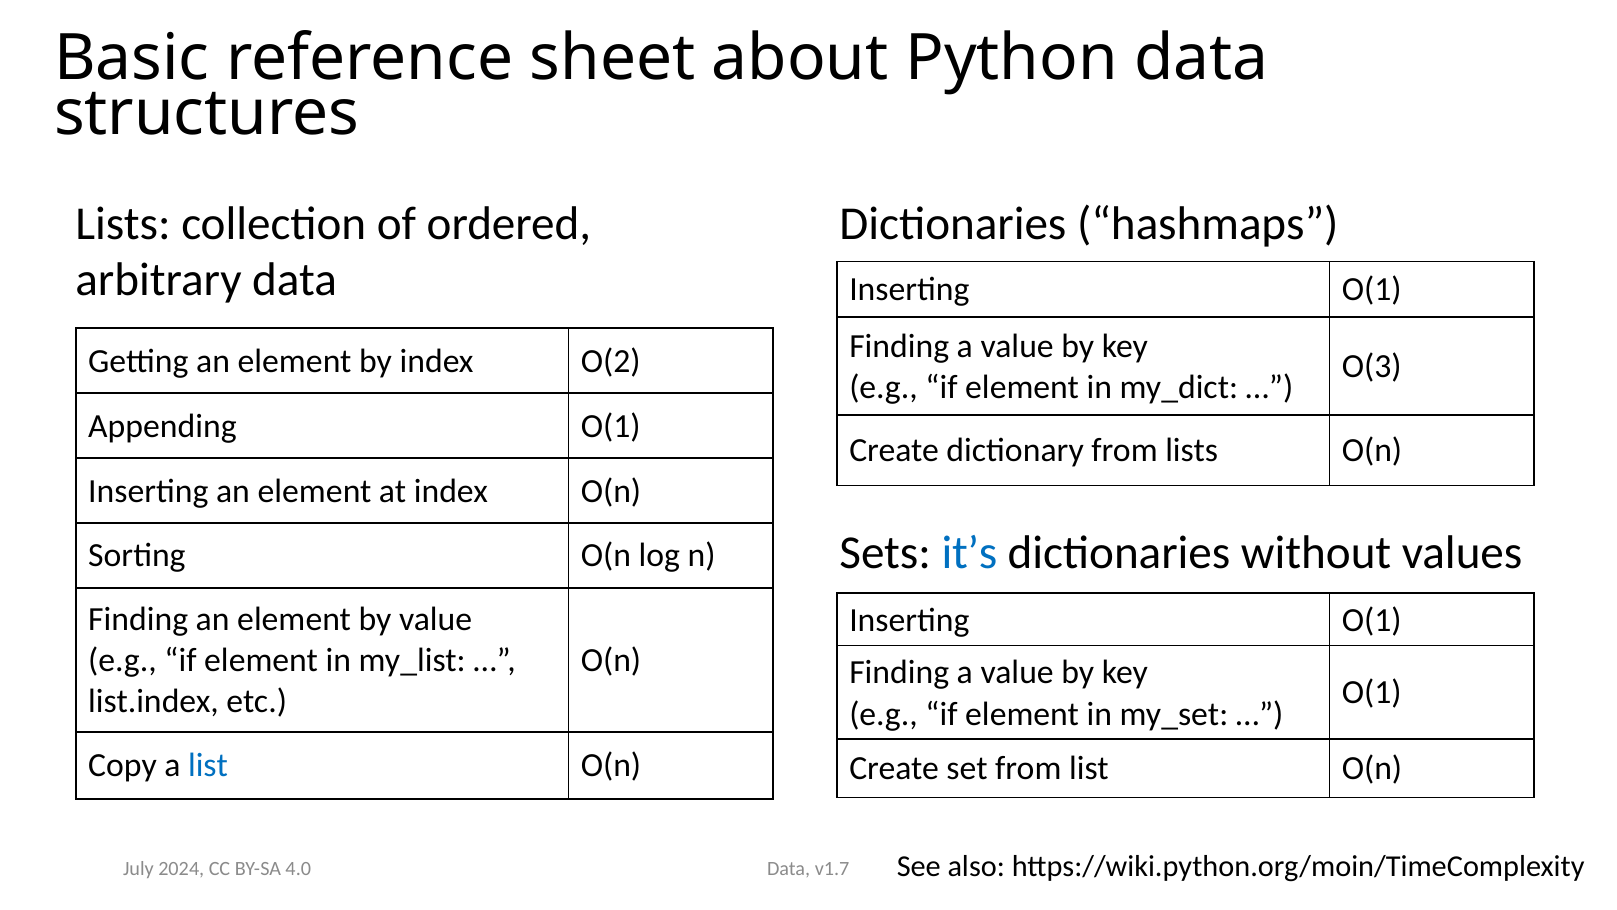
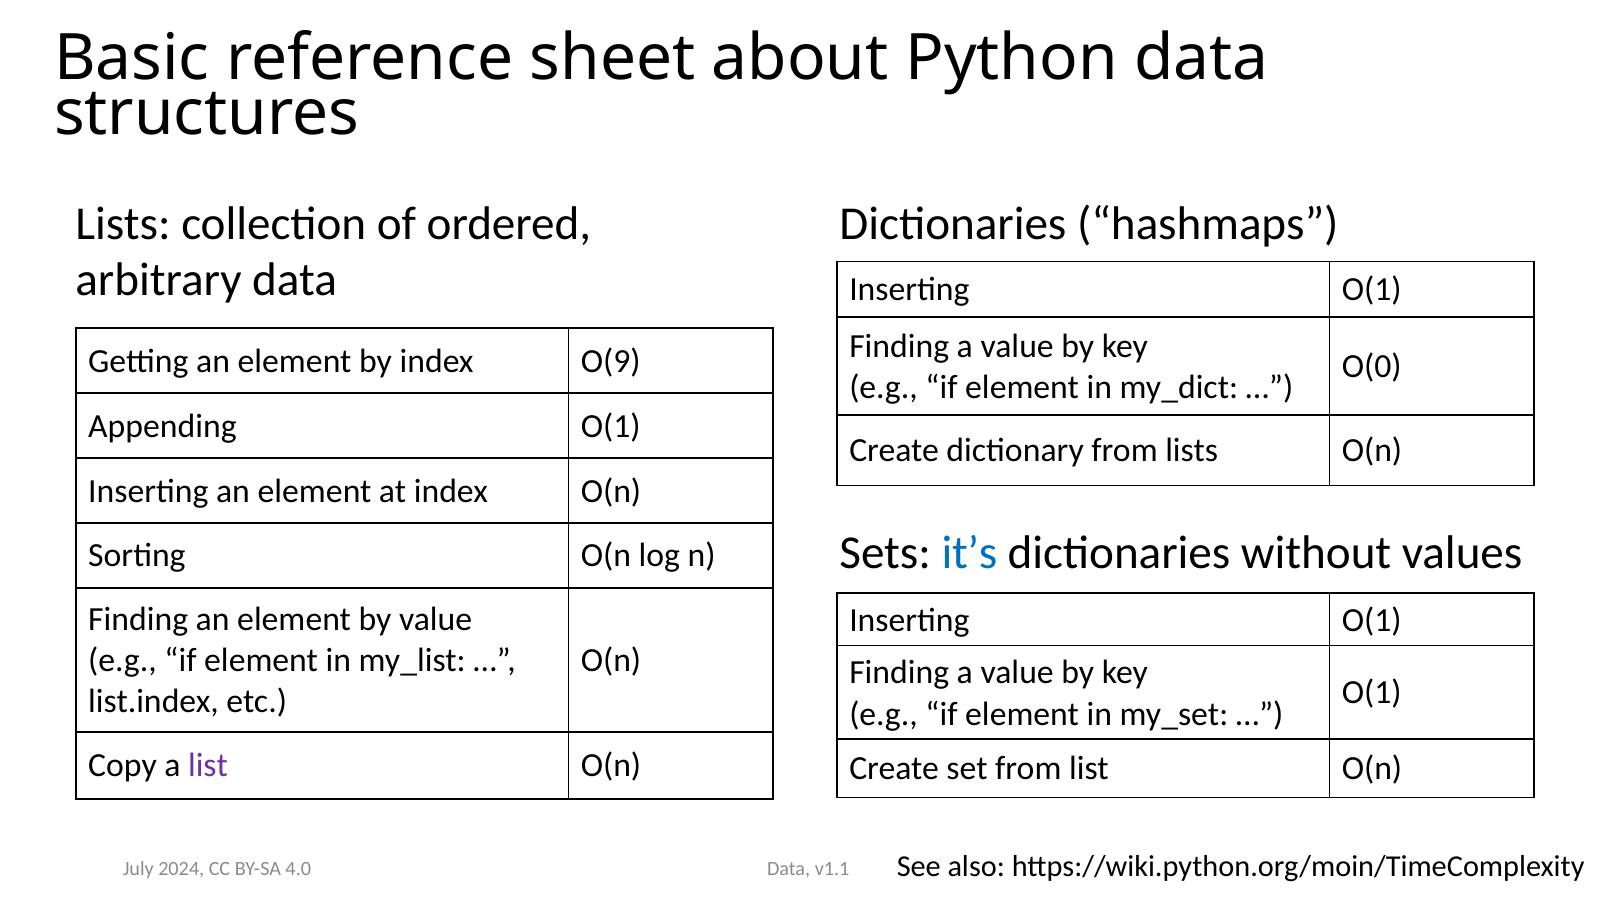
O(2: O(2 -> O(9 (611, 361)
O(3: O(3 -> O(0 (1372, 366)
list colour: blue -> purple (208, 765)
v1.7: v1.7 -> v1.1 (832, 868)
